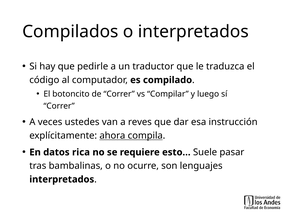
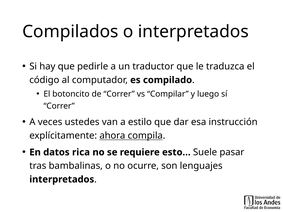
reves: reves -> estilo (140, 122)
